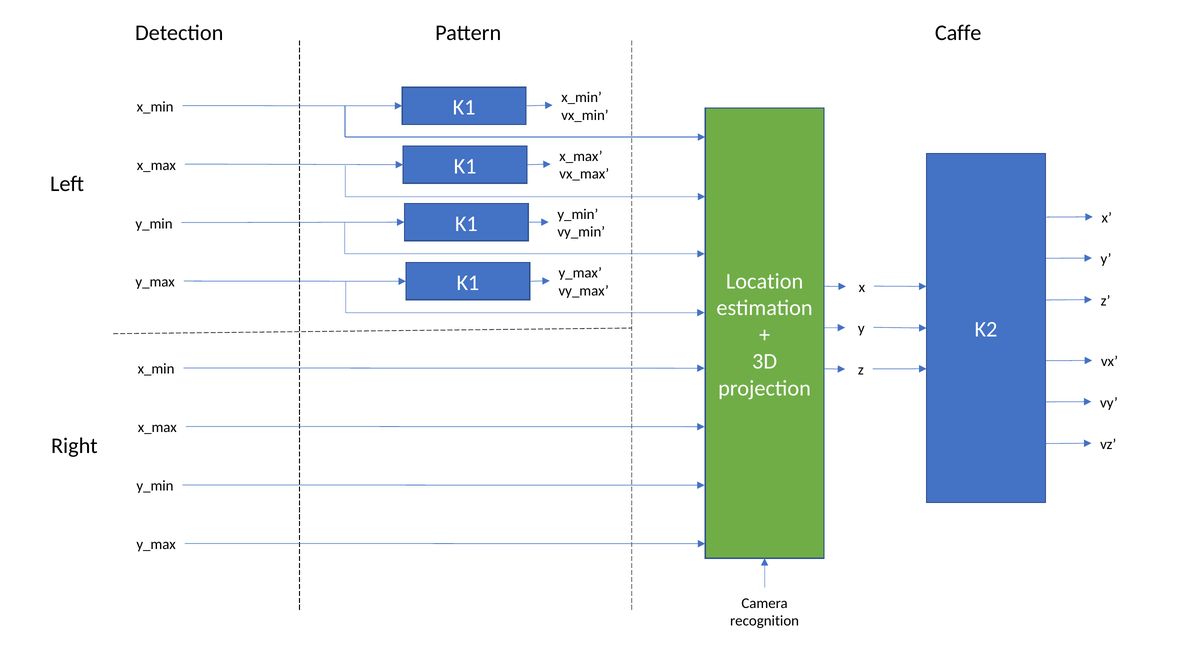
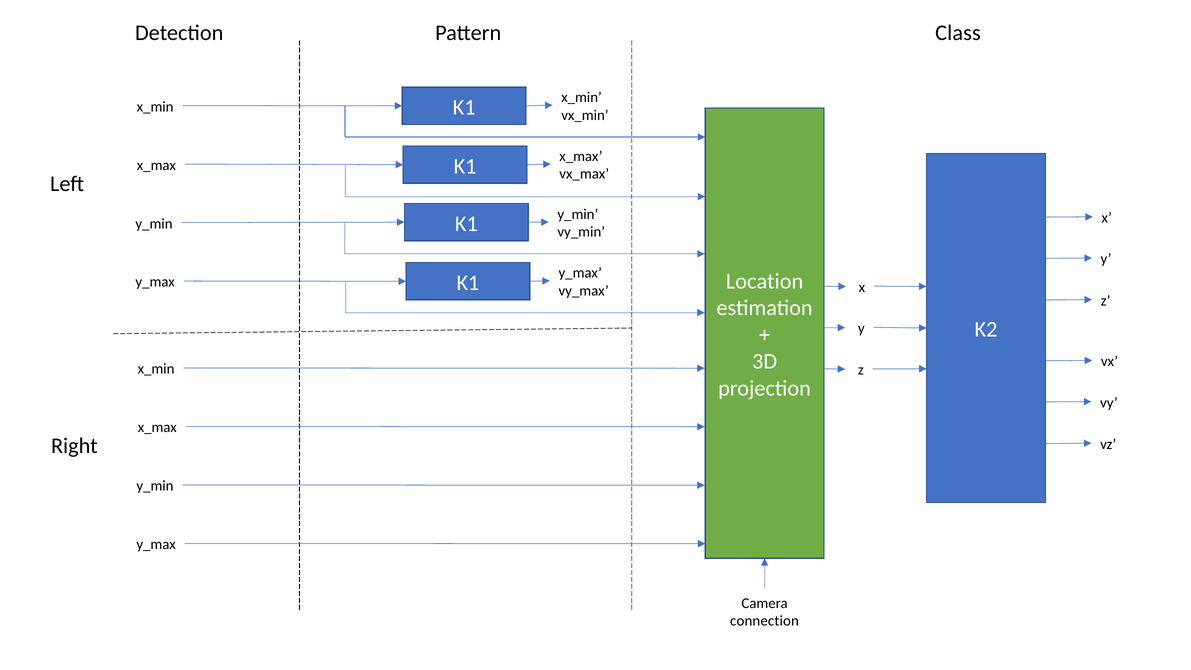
Caffe: Caffe -> Class (958, 33)
recognition: recognition -> connection (764, 621)
